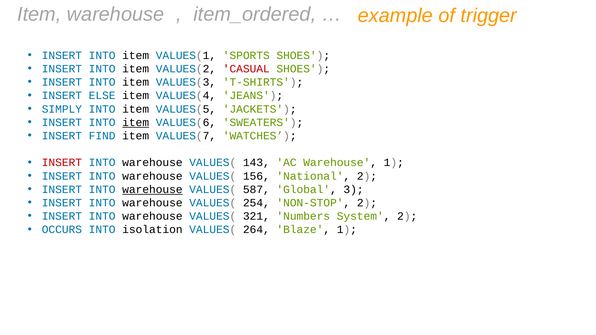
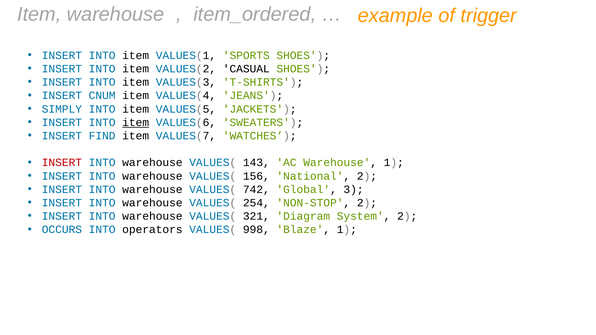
CASUAL colour: red -> black (246, 69)
ELSE: ELSE -> CNUM (102, 96)
warehouse underline: present -> none (152, 190)
587: 587 -> 742 (256, 190)
Numbers: Numbers -> Diagram (303, 216)
isolation: isolation -> operators (152, 230)
264: 264 -> 998 (256, 230)
